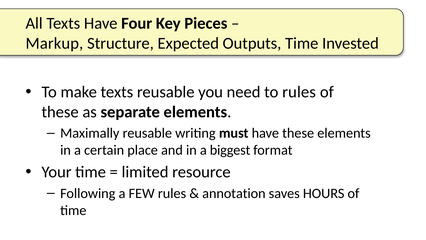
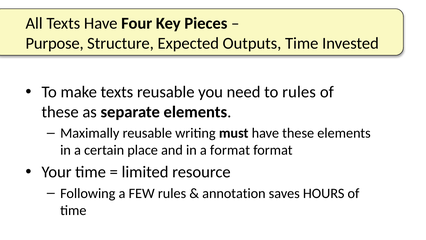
Markup: Markup -> Purpose (55, 43)
a biggest: biggest -> format (230, 150)
